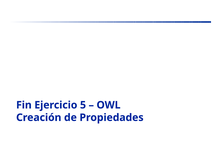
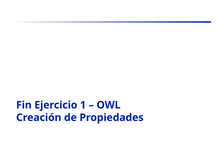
5: 5 -> 1 (83, 105)
